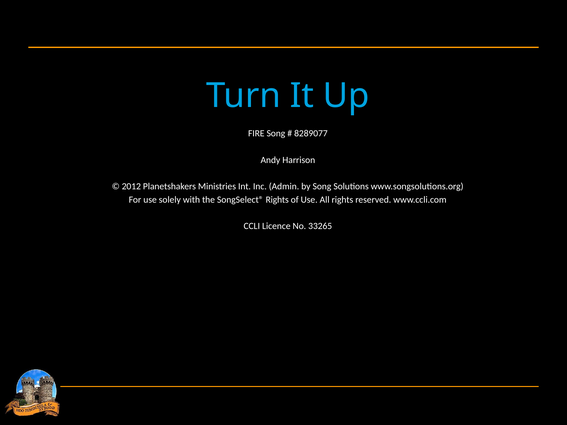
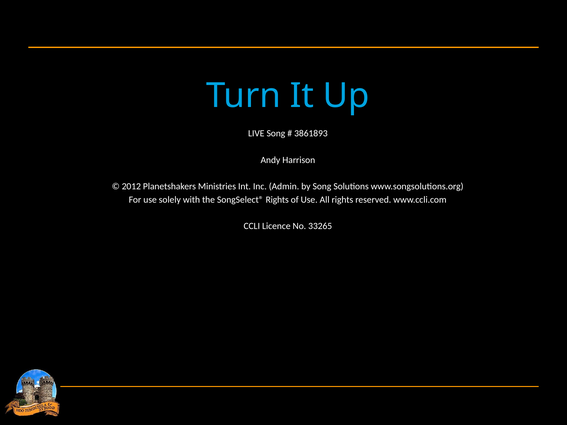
FIRE: FIRE -> LIVE (256, 134)
8289077: 8289077 -> 3861893 (311, 134)
